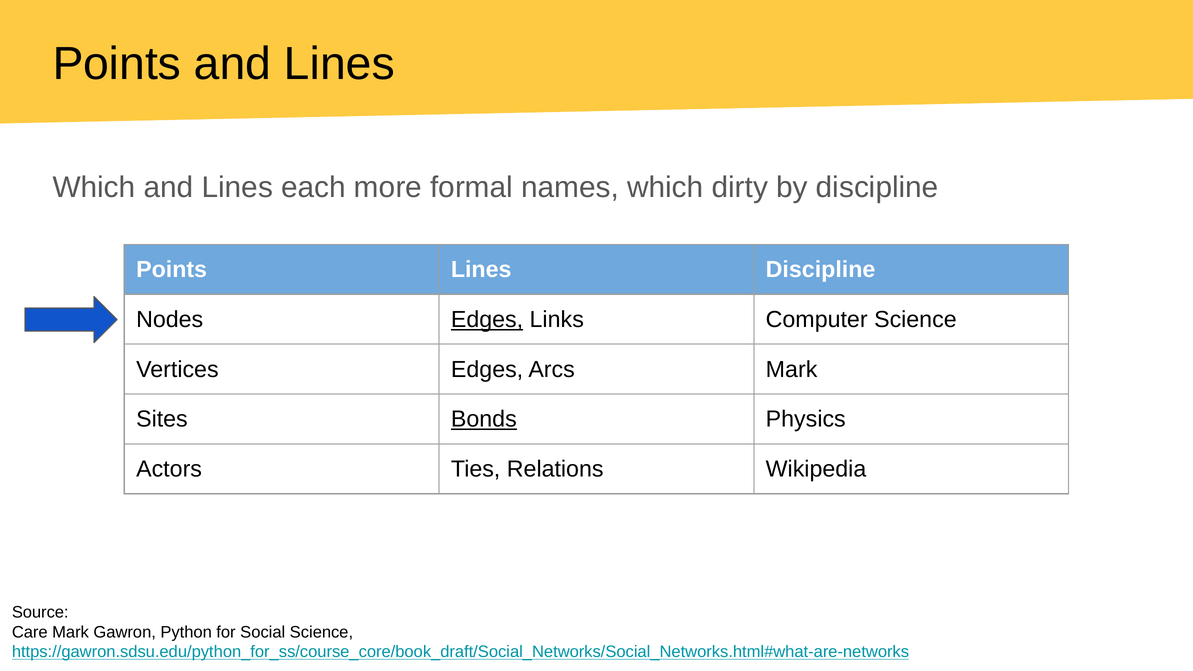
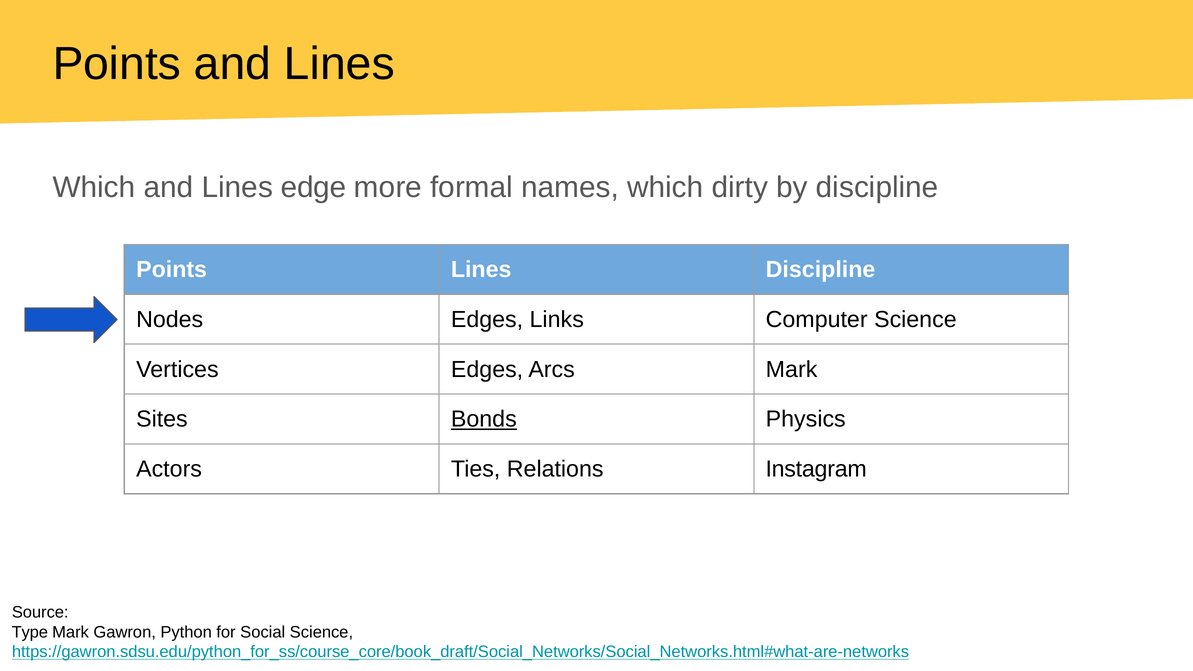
each: each -> edge (314, 188)
Edges underline: present -> none (487, 320)
Wikipedia: Wikipedia -> Instagram (816, 469)
Care: Care -> Type (30, 632)
